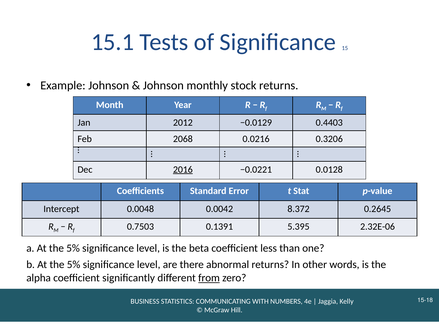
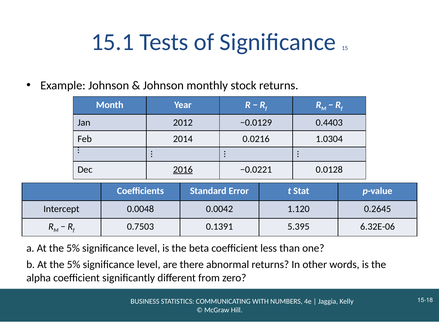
2068: 2068 -> 2014 (183, 139)
0.3206: 0.3206 -> 1.0304 (329, 139)
8.372: 8.372 -> 1.120 (298, 209)
2.32E-06: 2.32E-06 -> 6.32E-06 (378, 227)
from underline: present -> none (209, 278)
